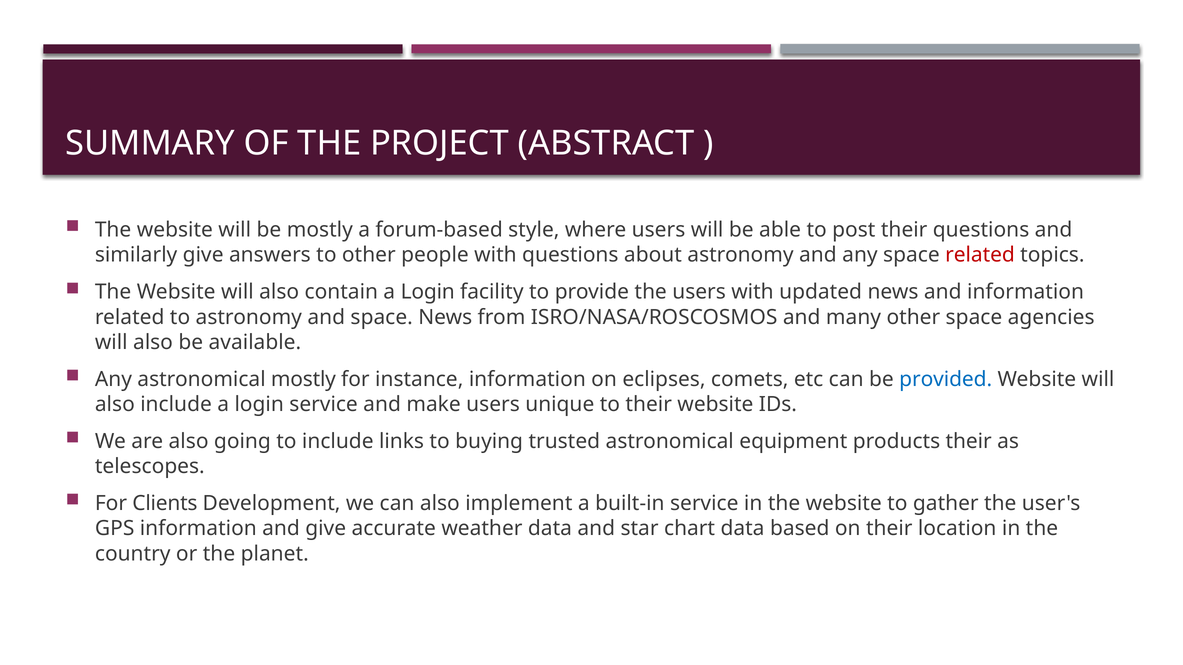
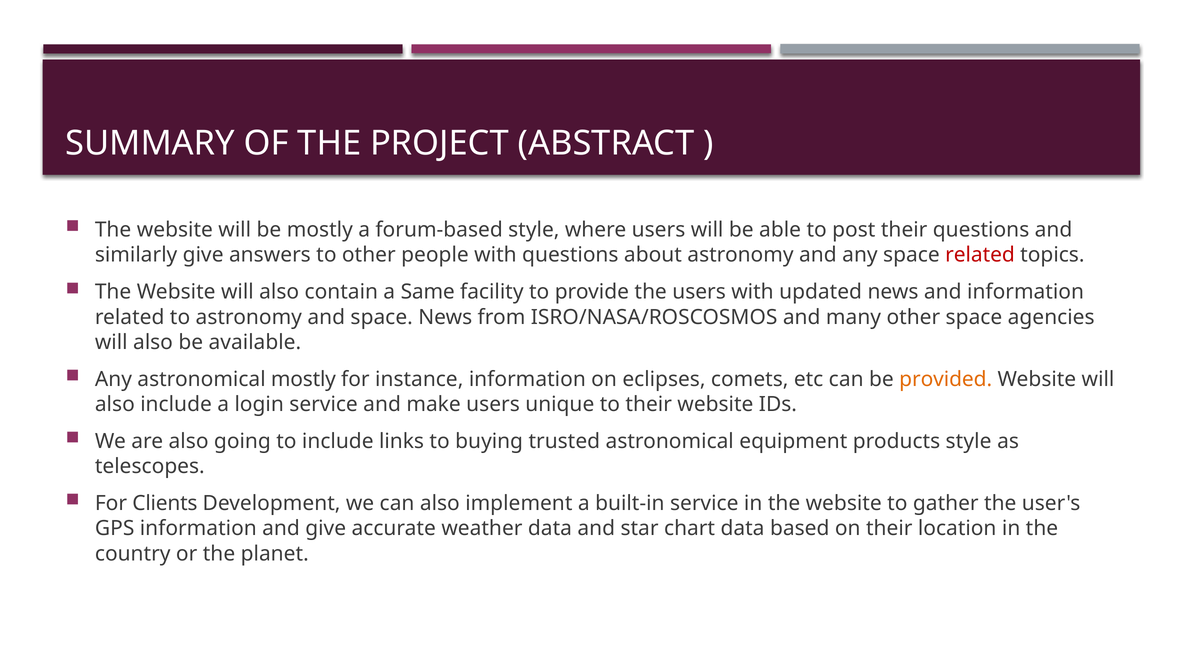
contain a Login: Login -> Same (428, 292)
provided colour: blue -> orange (946, 379)
products their: their -> style (969, 442)
